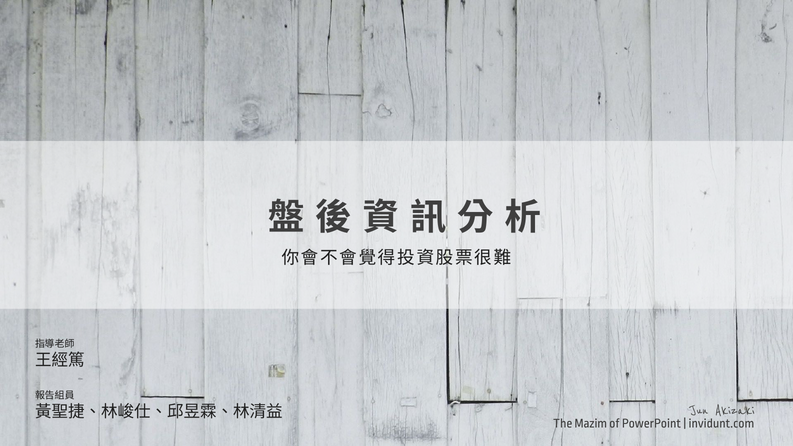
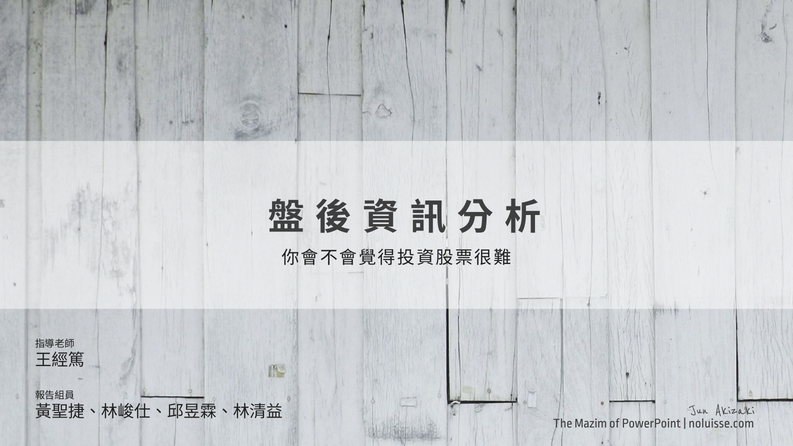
invidunt.com: invidunt.com -> noluisse.com (721, 424)
